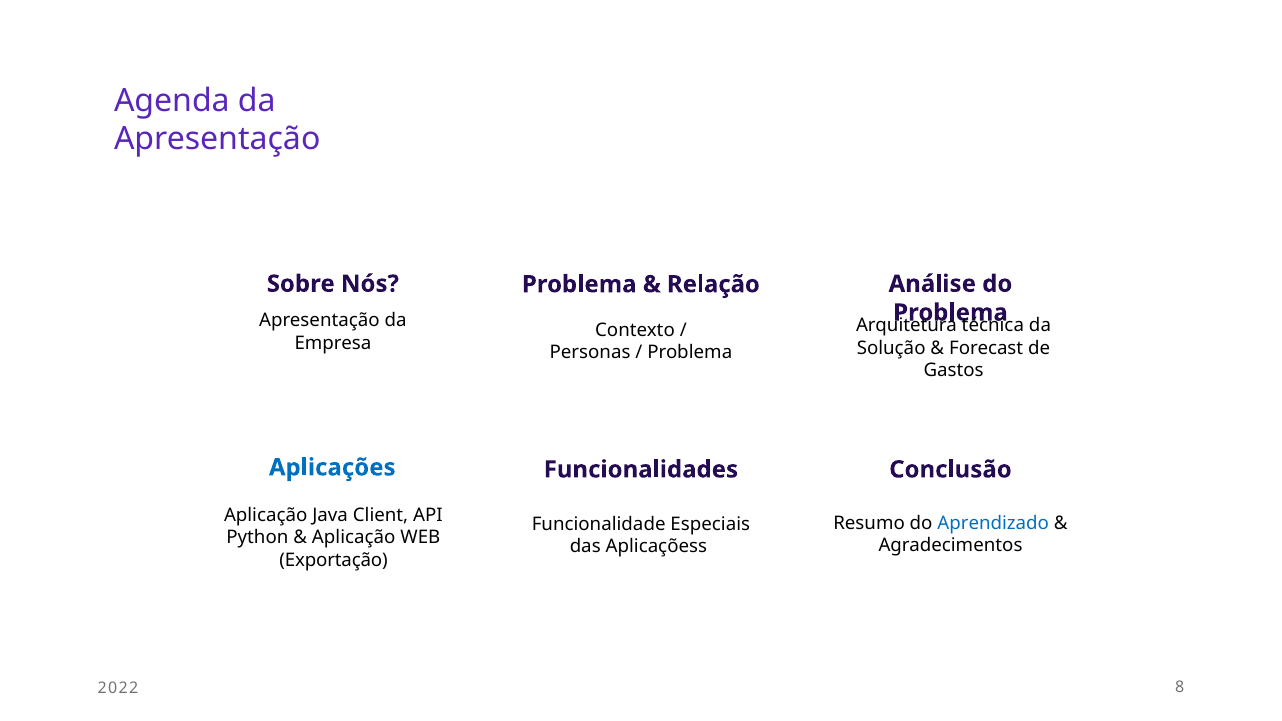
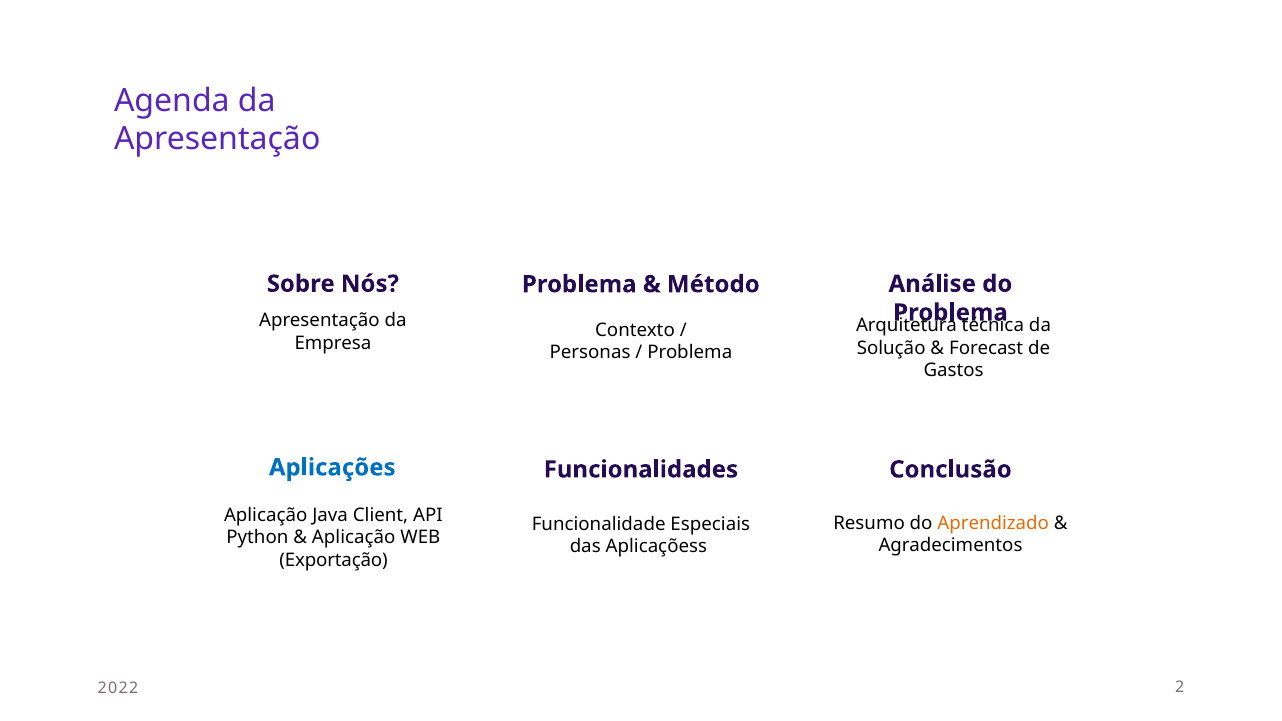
Relação: Relação -> Método (713, 284)
Aprendizado colour: blue -> orange (993, 523)
8: 8 -> 2 (1180, 687)
